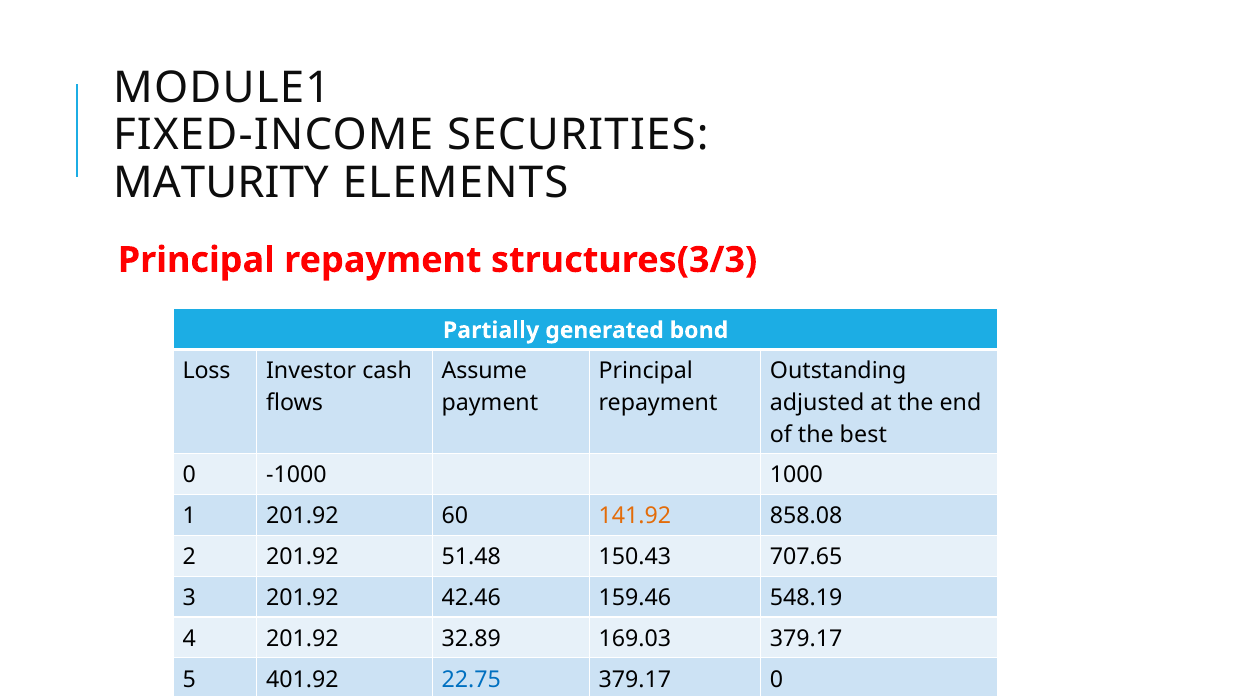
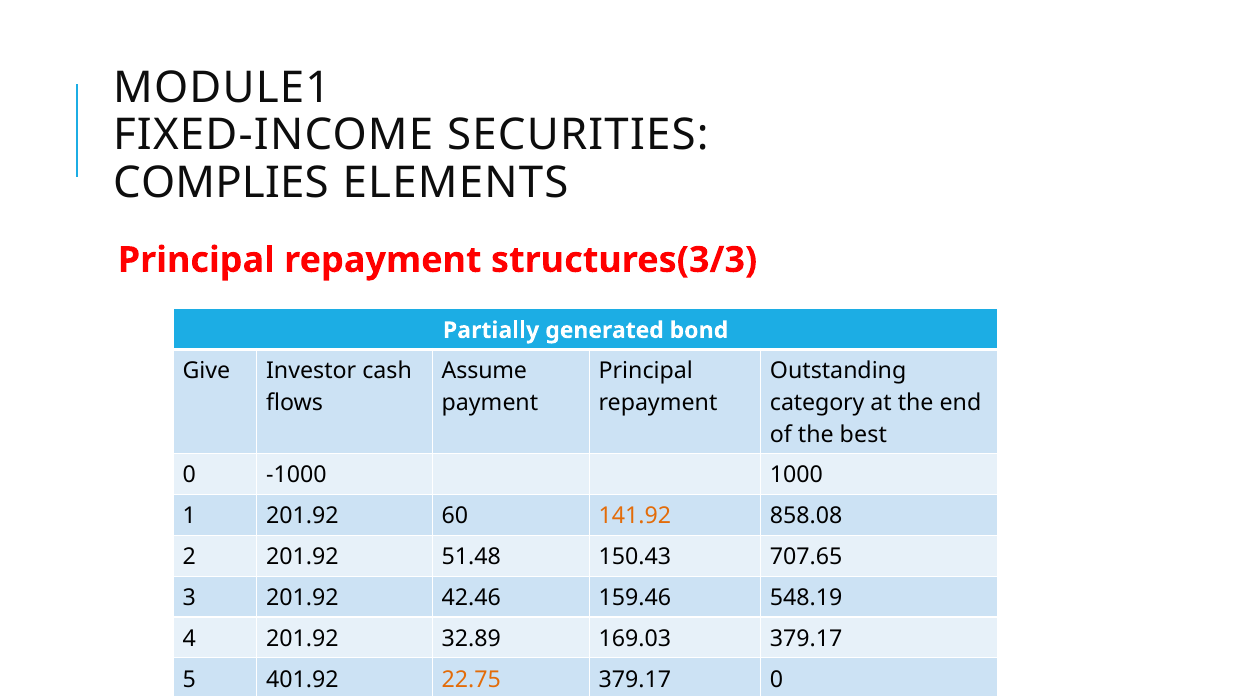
MATURITY: MATURITY -> COMPLIES (221, 183)
Loss: Loss -> Give (206, 371)
adjusted: adjusted -> category (817, 403)
22.75 colour: blue -> orange (471, 679)
